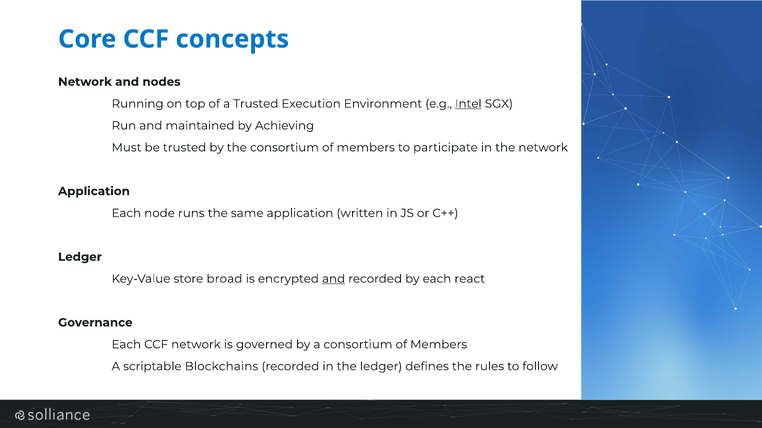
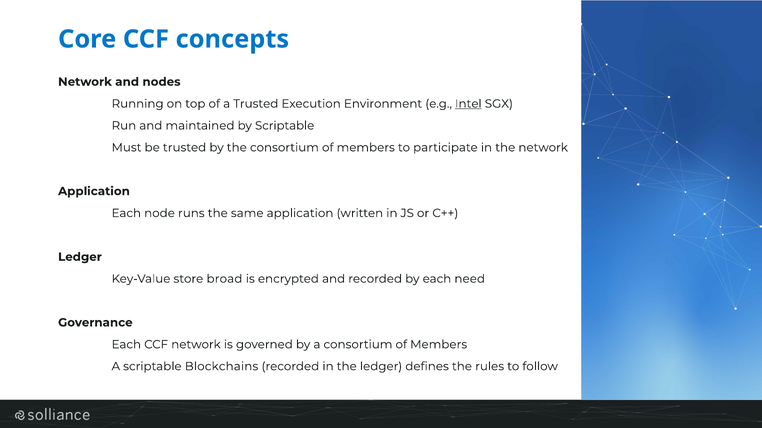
by Achieving: Achieving -> Scriptable (285, 126)
and underline: present -> none (334, 279)
react: react -> need (470, 279)
